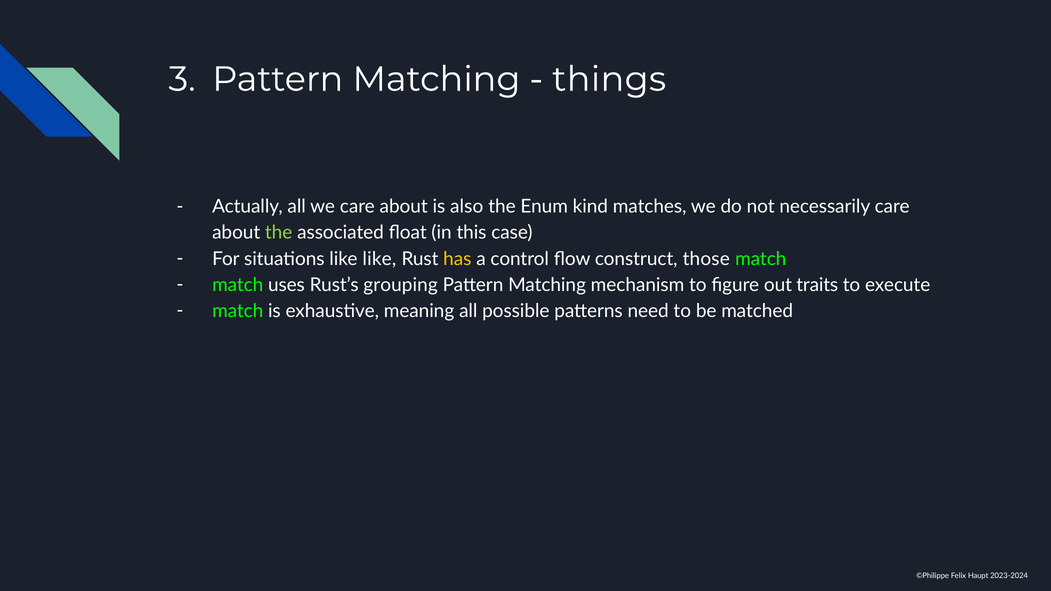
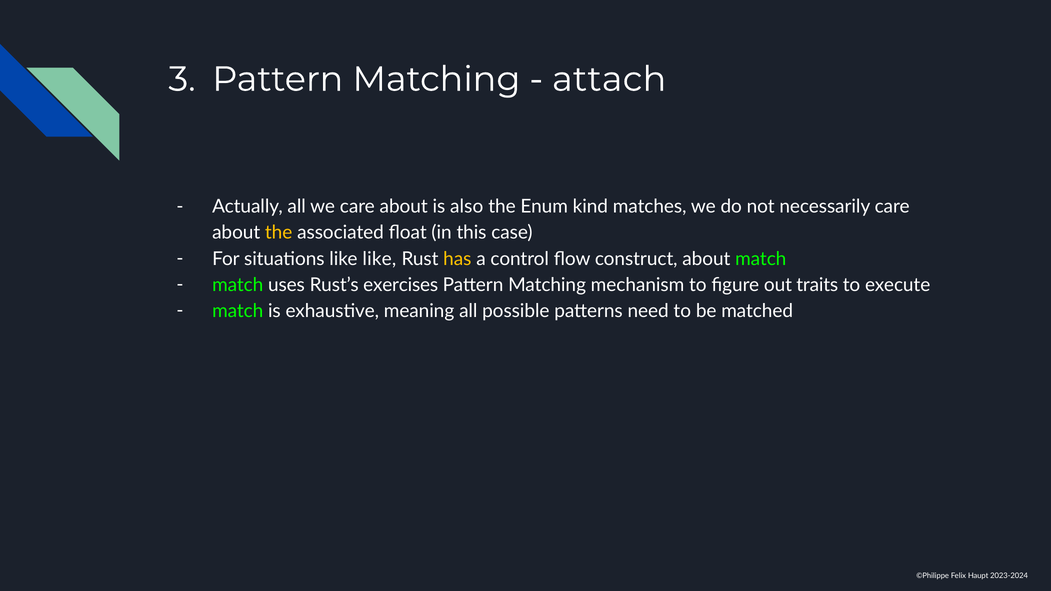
things: things -> attach (609, 79)
the colour: light green -> yellow (279, 233)
construct those: those -> about (706, 259)
grouping: grouping -> exercises (401, 285)
